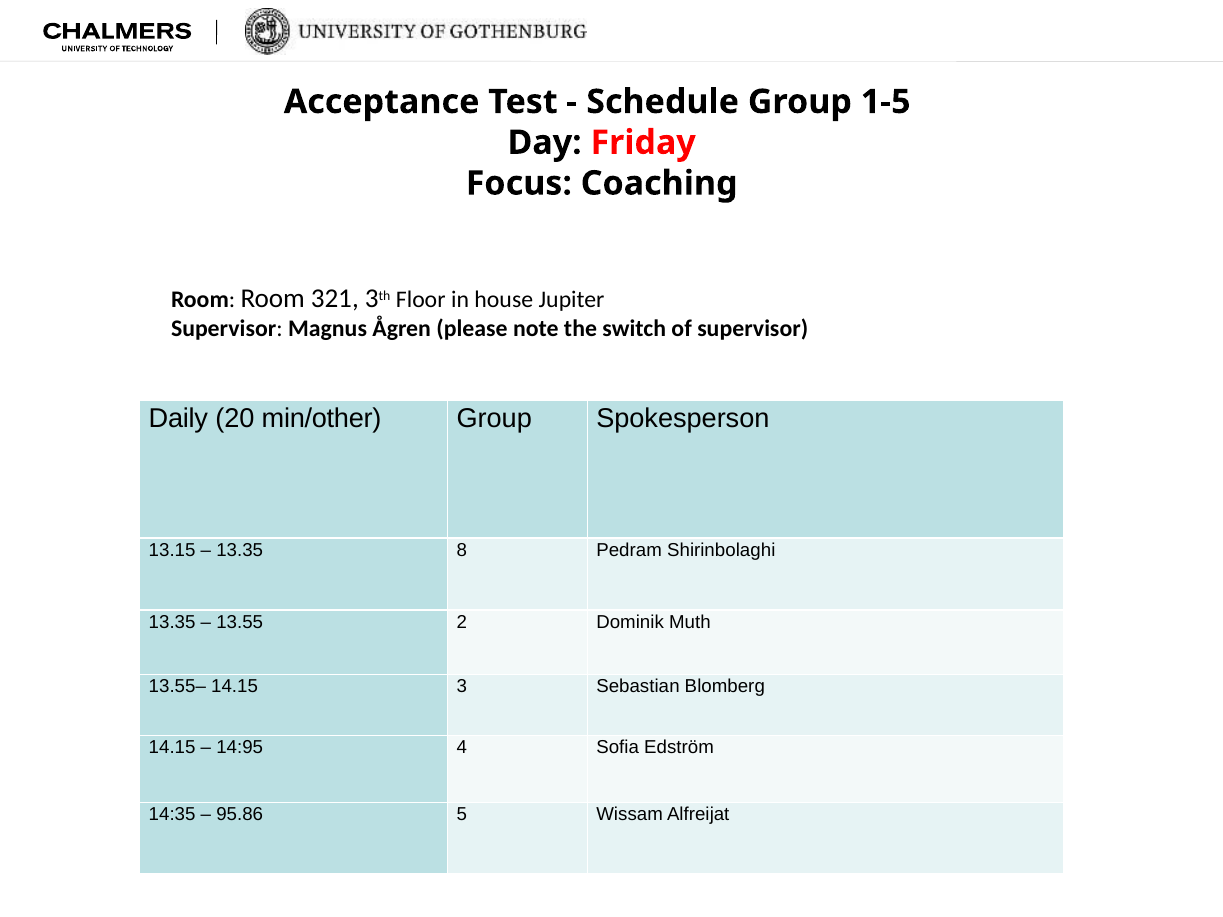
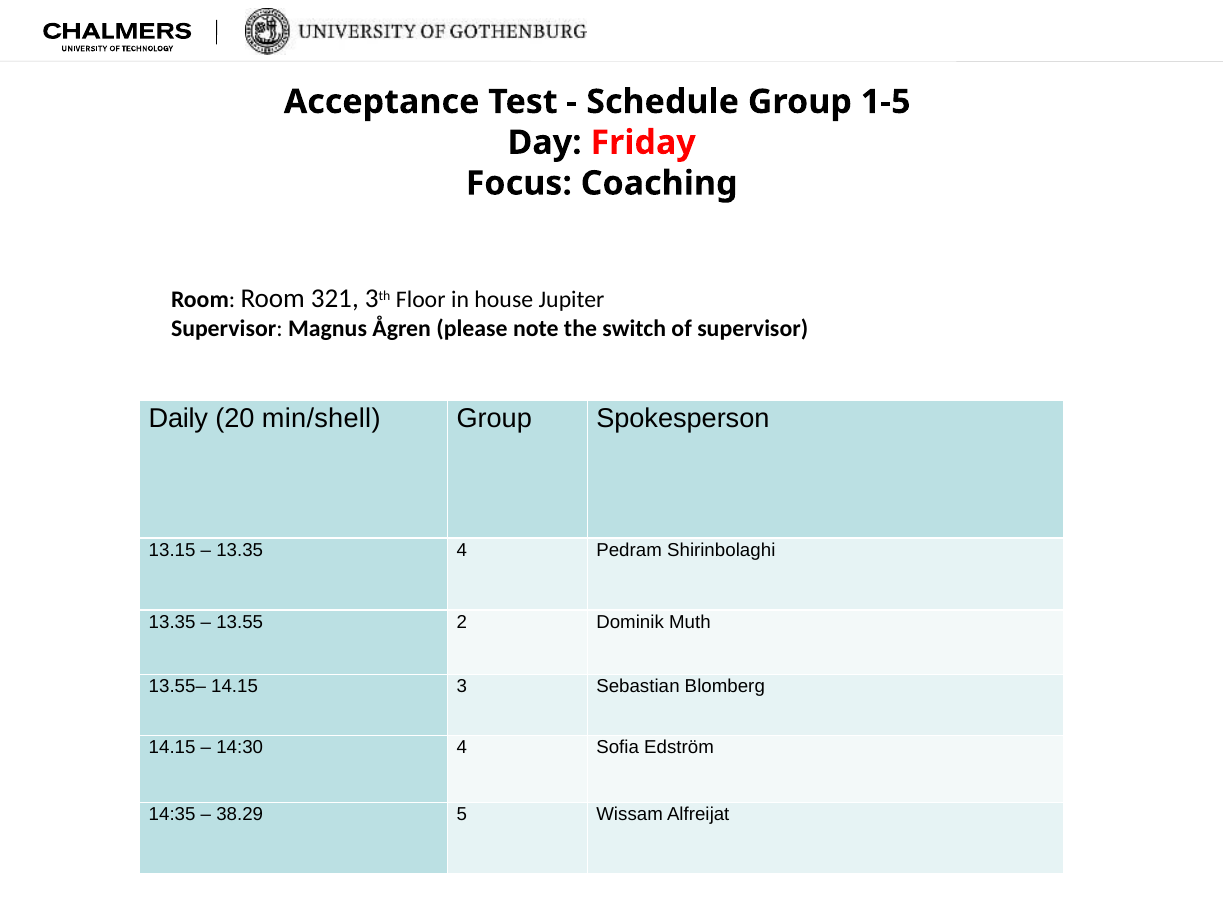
min/other: min/other -> min/shell (321, 418)
13.35 8: 8 -> 4 (462, 550)
14:95: 14:95 -> 14:30 (240, 748)
95.86: 95.86 -> 38.29 (240, 815)
